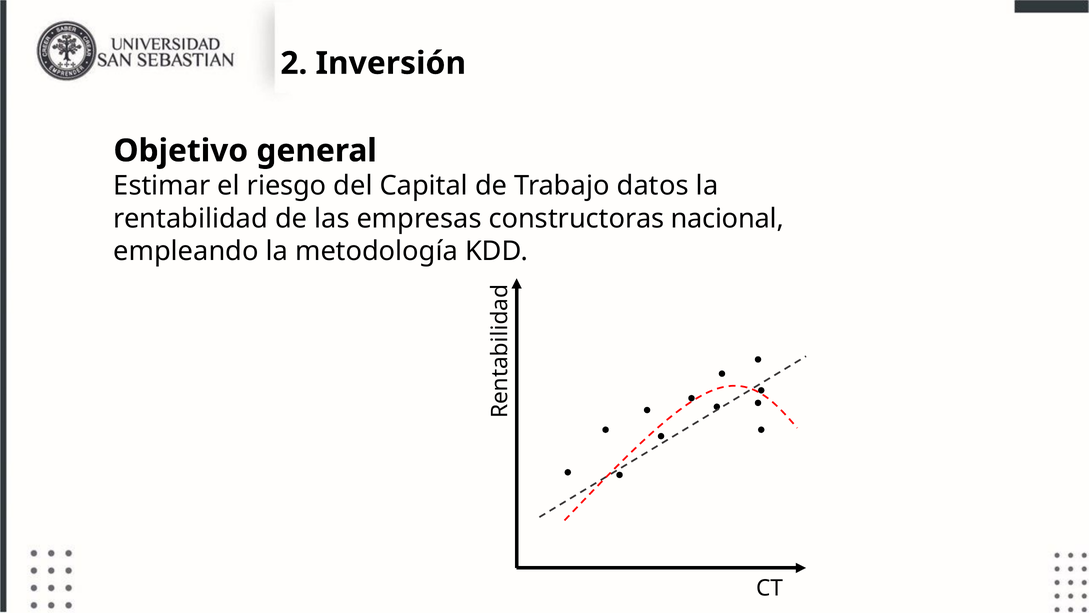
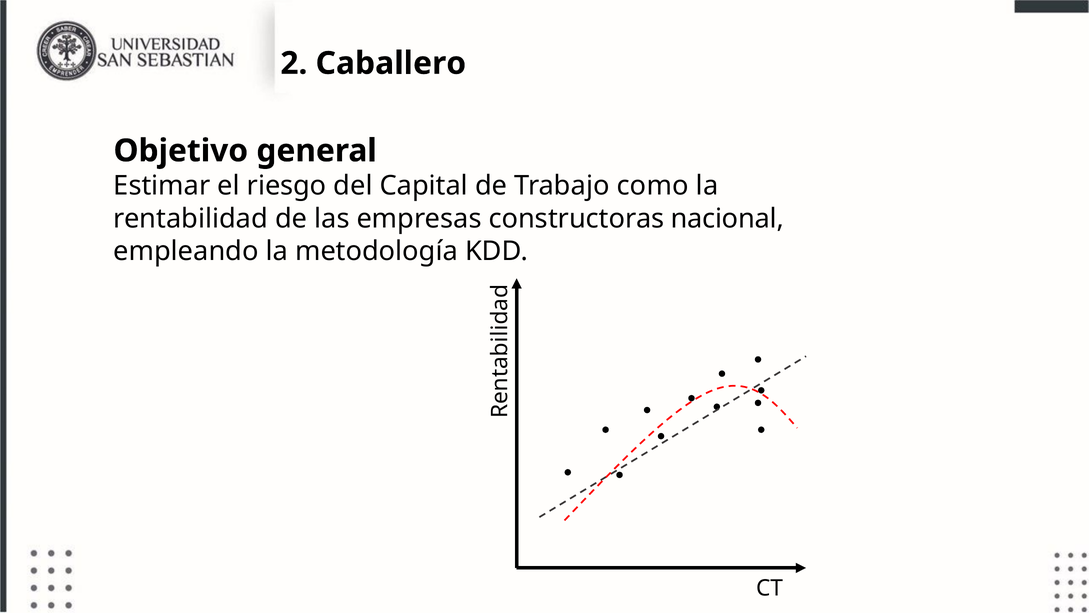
Inversión: Inversión -> Caballero (391, 63)
datos: datos -> como (653, 186)
